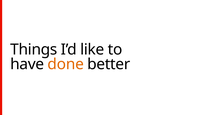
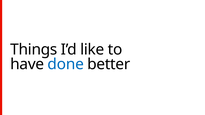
done colour: orange -> blue (66, 64)
